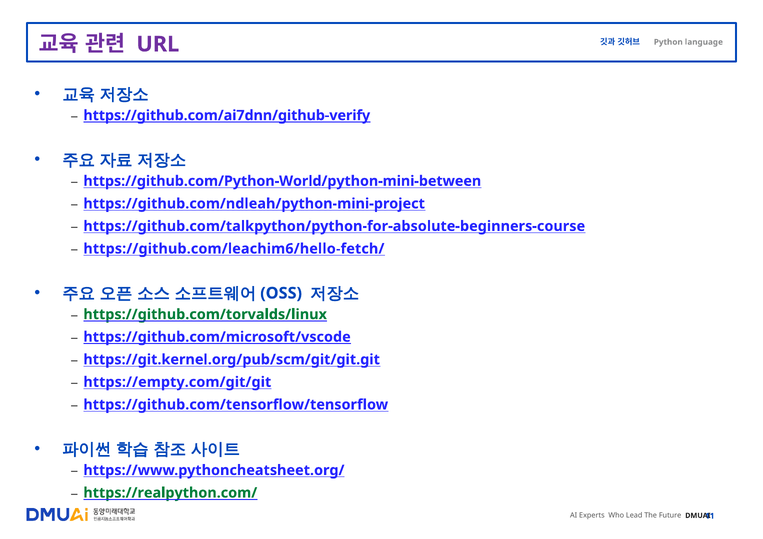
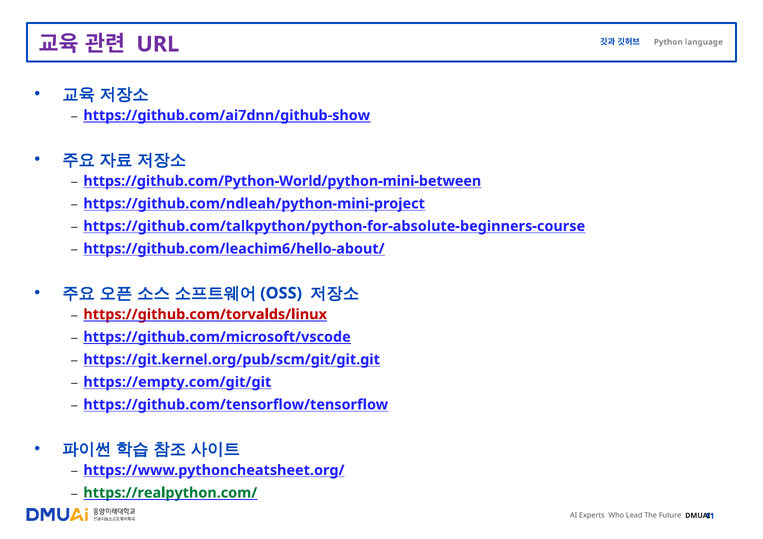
https://github.com/ai7dnn/github-verify: https://github.com/ai7dnn/github-verify -> https://github.com/ai7dnn/github-show (227, 116)
https://github.com/leachim6/hello-fetch/: https://github.com/leachim6/hello-fetch/ -> https://github.com/leachim6/hello-about/ (234, 249)
https://github.com/torvalds/linux colour: green -> red (205, 315)
